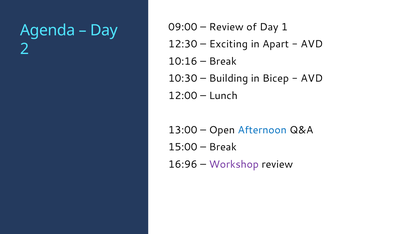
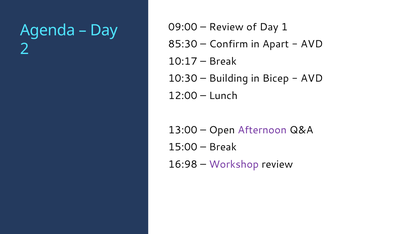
12:30: 12:30 -> 85:30 (183, 44)
Exciting: Exciting -> Confirm (229, 44)
10:16: 10:16 -> 10:17 (183, 61)
Afternoon colour: blue -> purple (262, 130)
16:96: 16:96 -> 16:98 (183, 164)
